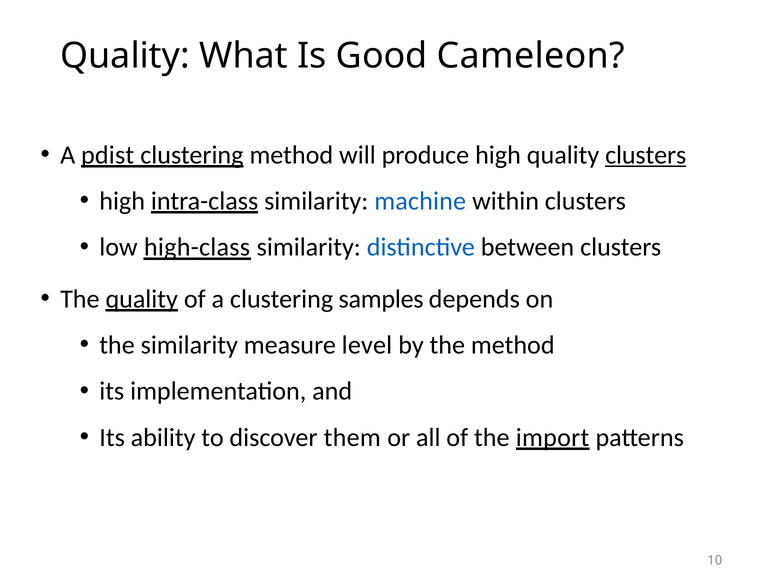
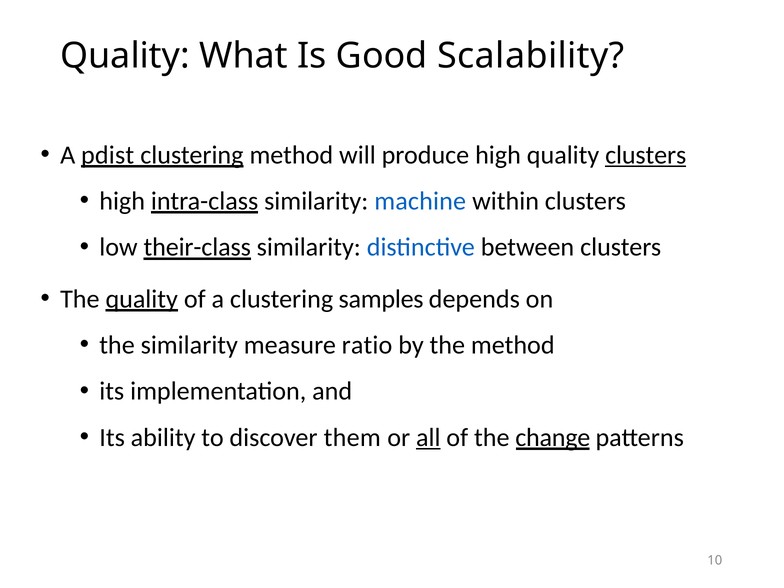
Cameleon: Cameleon -> Scalability (531, 56)
high-class: high-class -> their-class (197, 247)
level: level -> ratio (367, 345)
all underline: none -> present (428, 438)
import: import -> change (553, 438)
